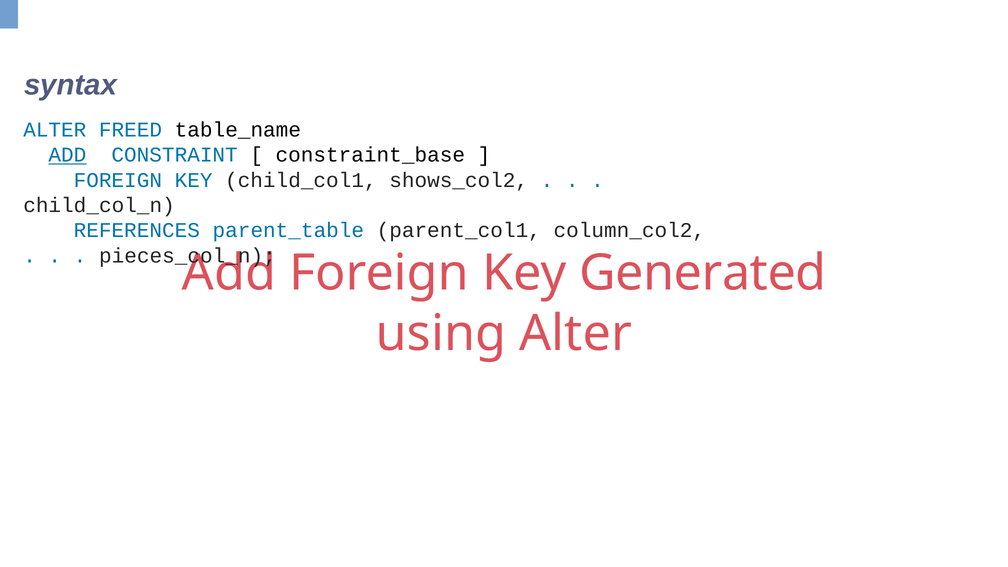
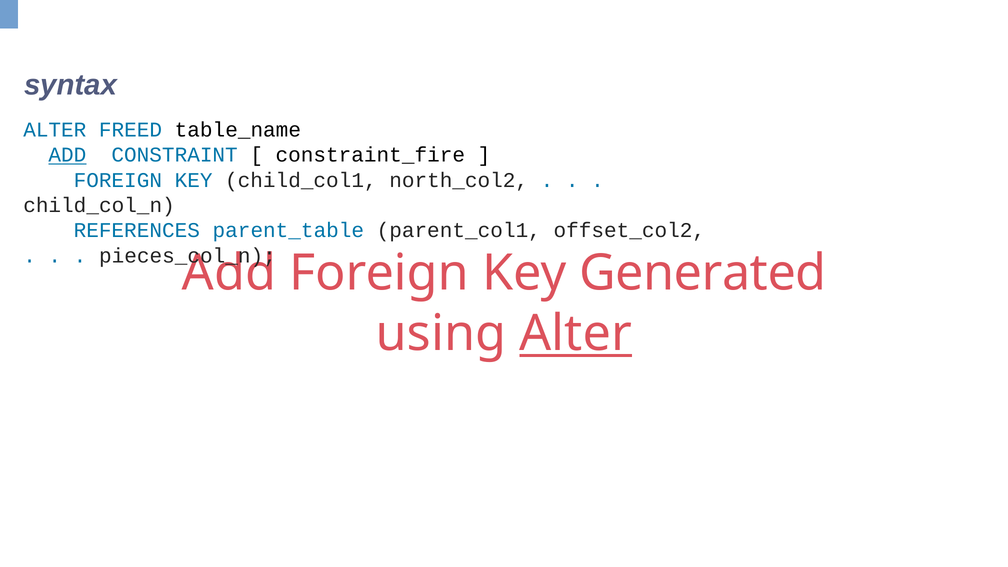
constraint_base: constraint_base -> constraint_fire (370, 155)
shows_col2: shows_col2 -> north_col2 (459, 180)
column_col2: column_col2 -> offset_col2 (629, 231)
Alter underline: none -> present (576, 334)
